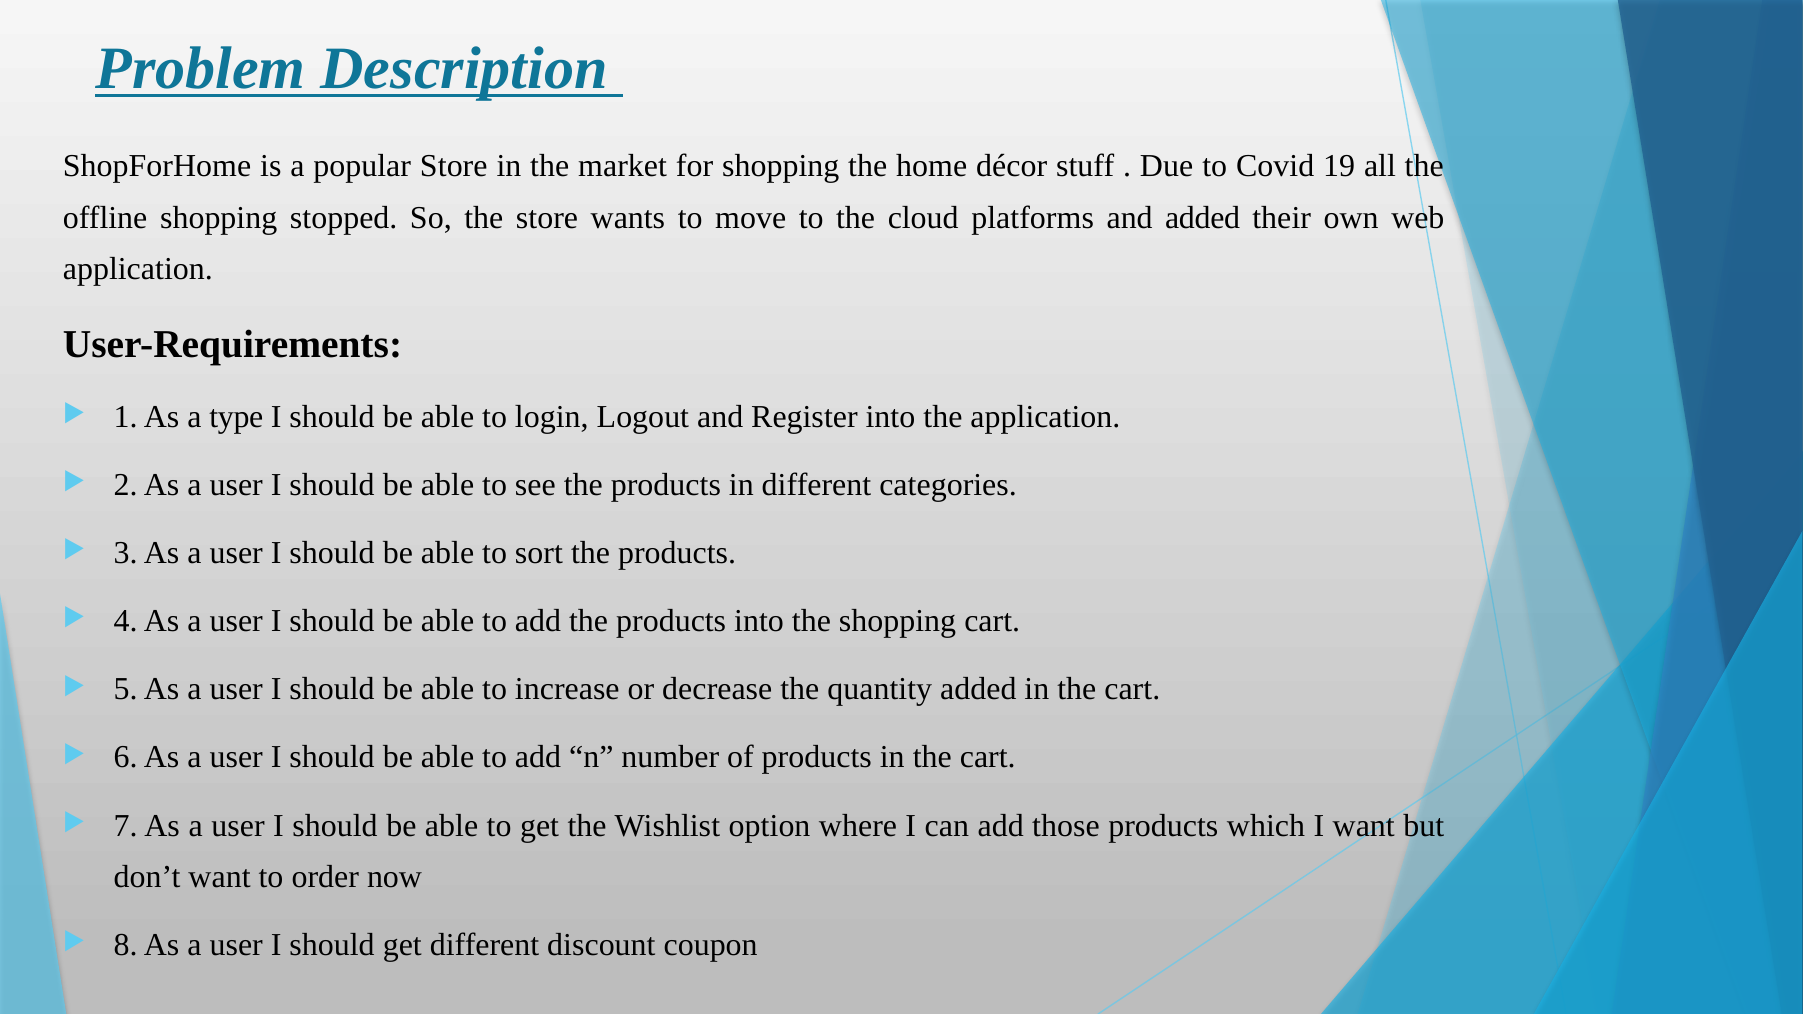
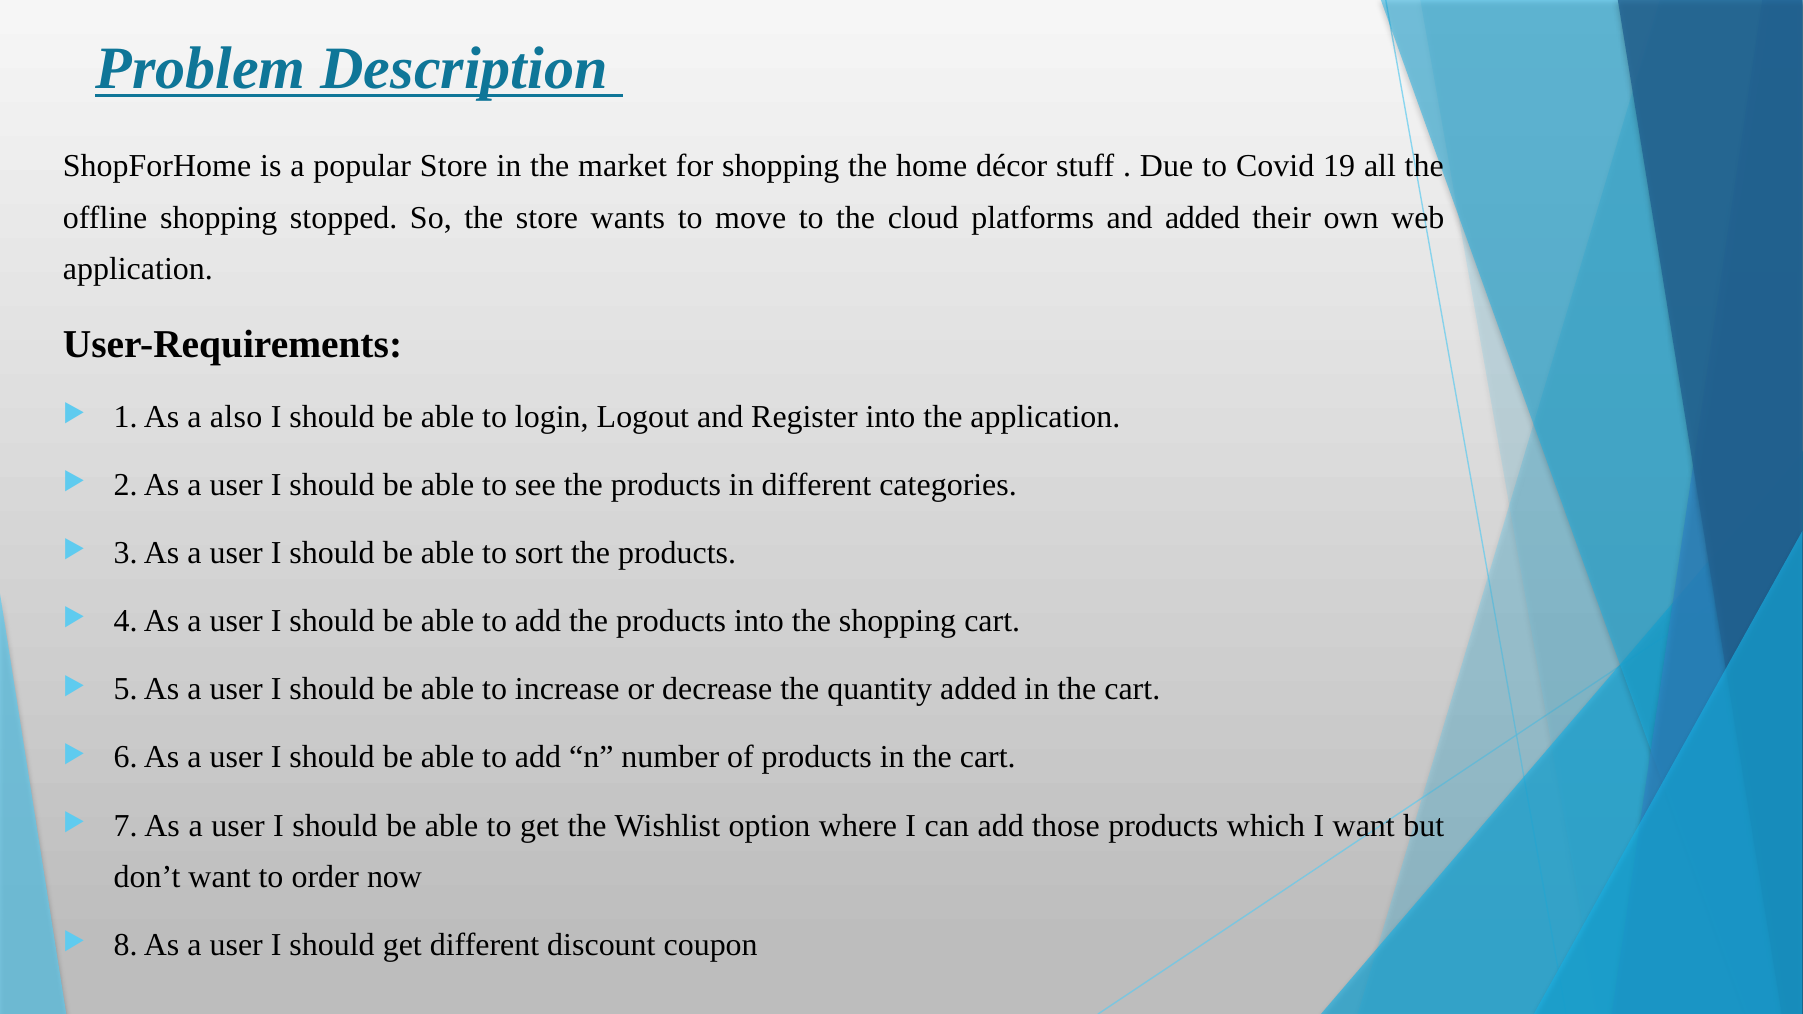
type: type -> also (236, 417)
